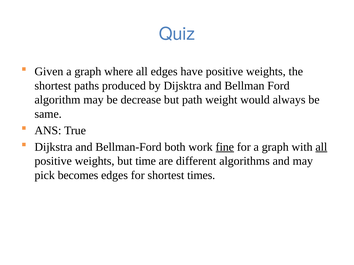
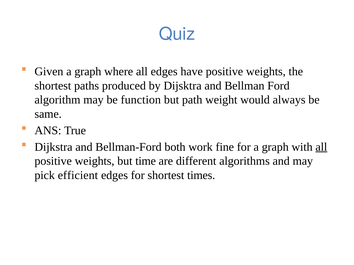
decrease: decrease -> function (141, 100)
fine underline: present -> none (225, 147)
becomes: becomes -> efficient (78, 175)
